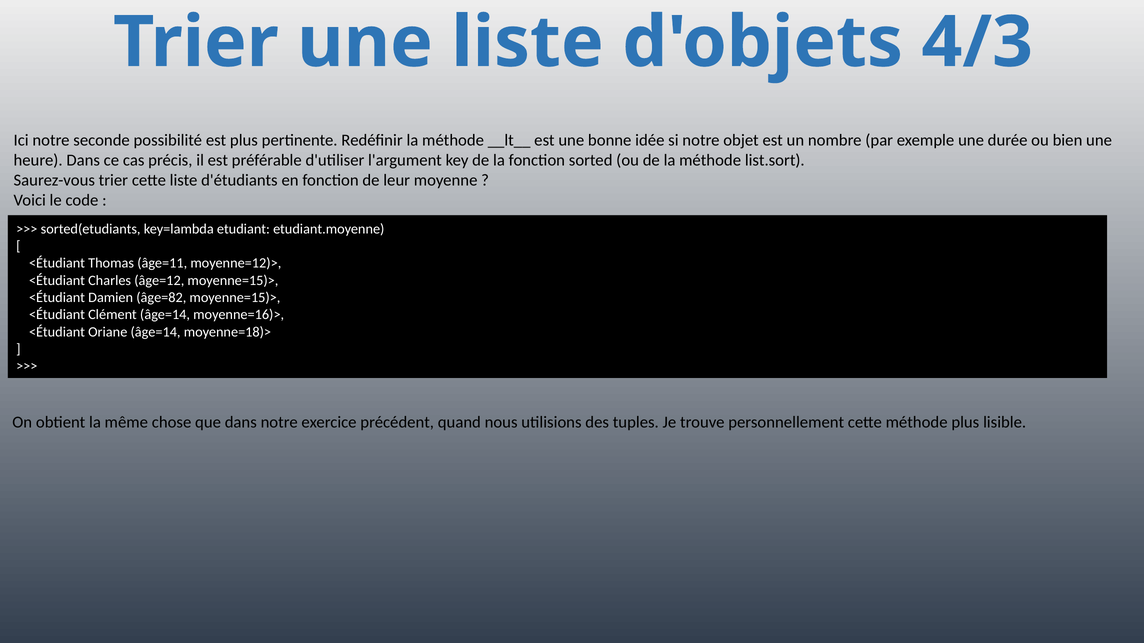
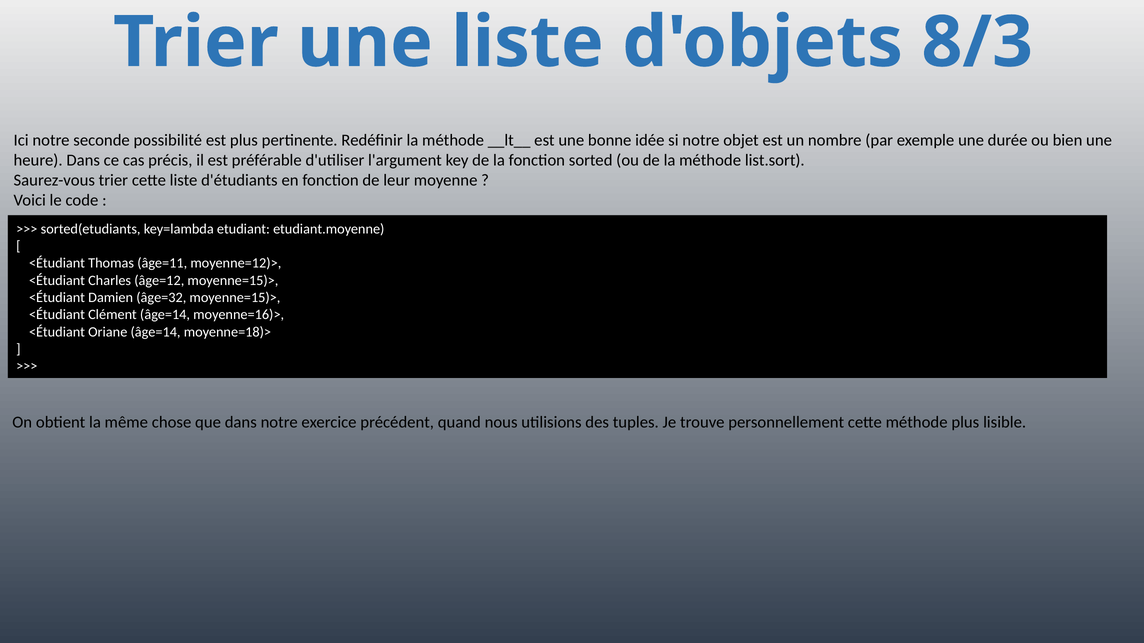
4/3: 4/3 -> 8/3 (977, 43)
âge=82: âge=82 -> âge=32 (161, 298)
